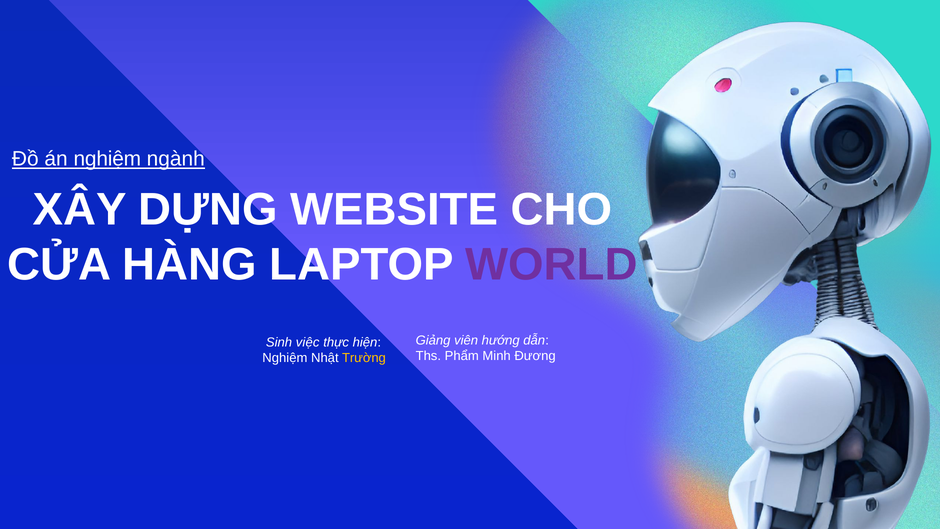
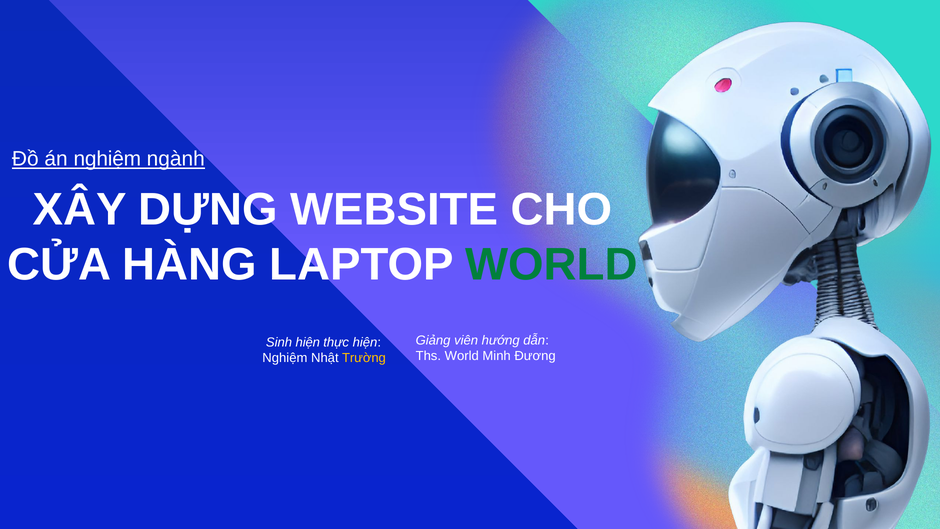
WORLD colour: purple -> green (552, 264)
Sinh việc: việc -> hiện (308, 342)
Ths Phẩm: Phẩm -> World (462, 356)
